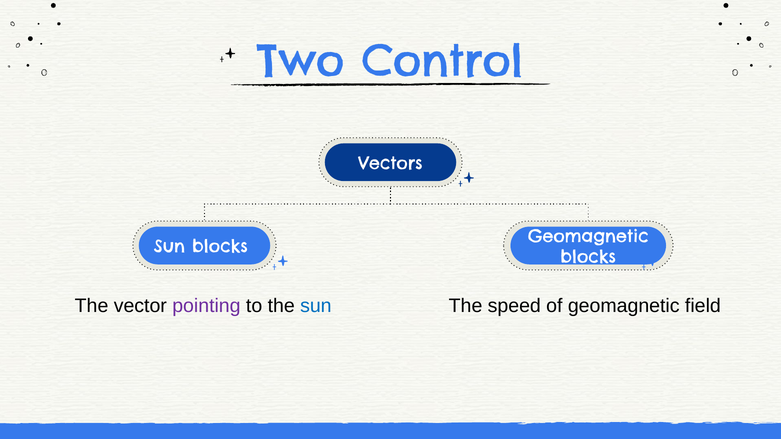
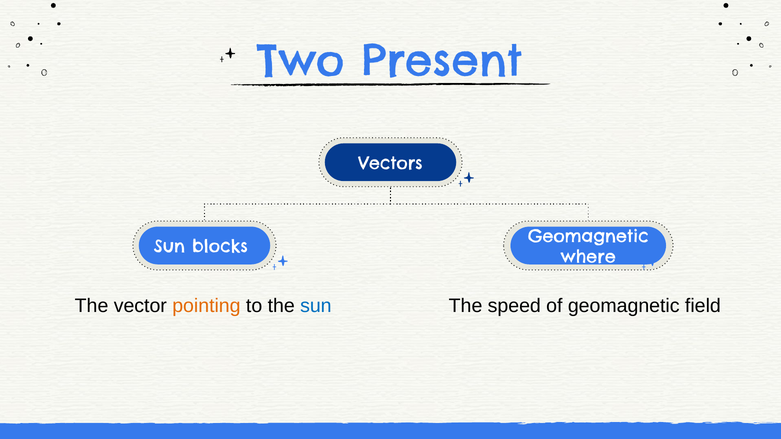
Control: Control -> Present (443, 61)
blocks: blocks -> where (588, 257)
pointing colour: purple -> orange (206, 306)
